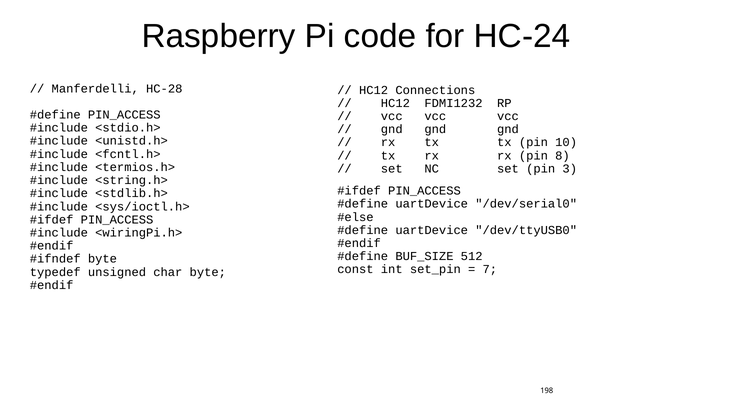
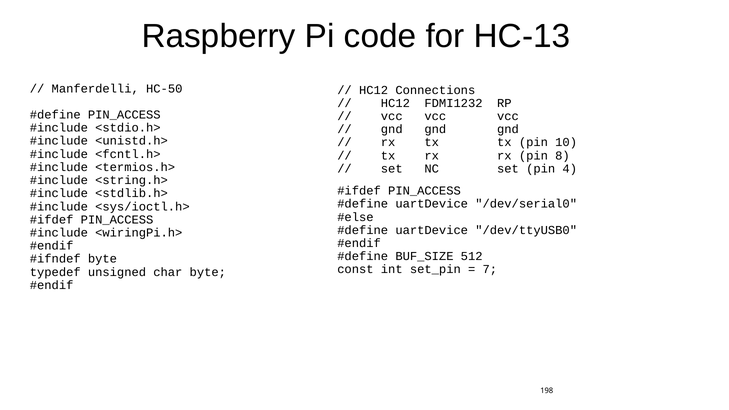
HC-24: HC-24 -> HC-13 (522, 36)
HC-28: HC-28 -> HC-50 (164, 89)
3: 3 -> 4 (570, 169)
